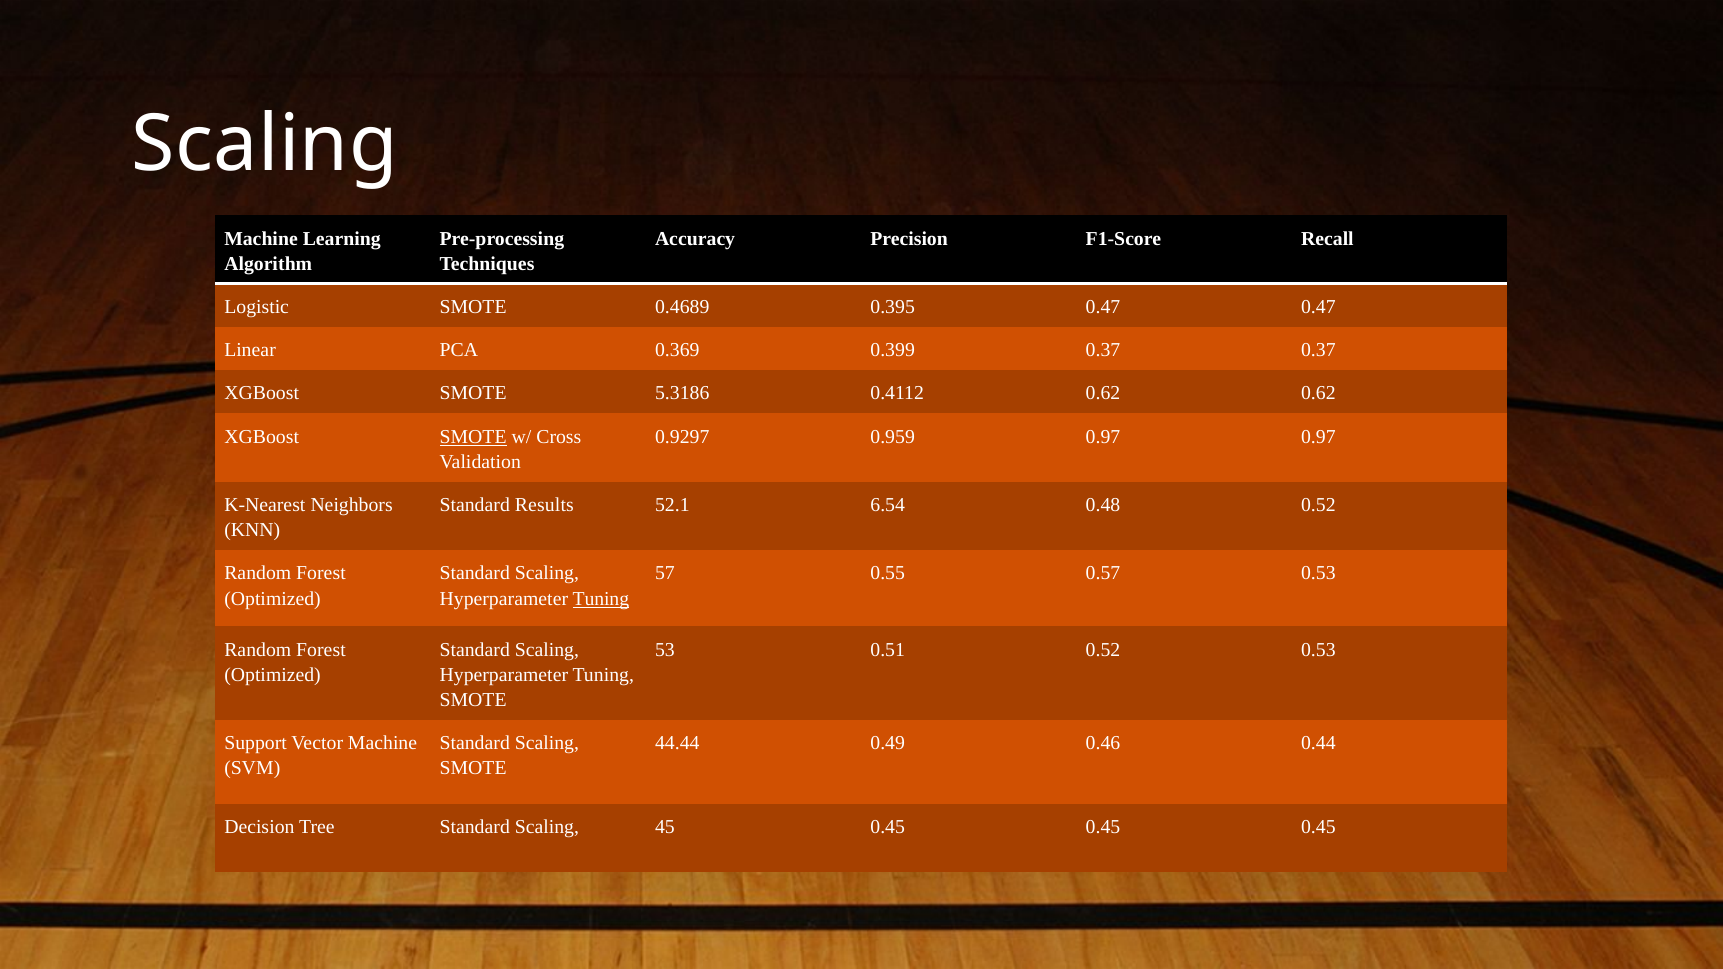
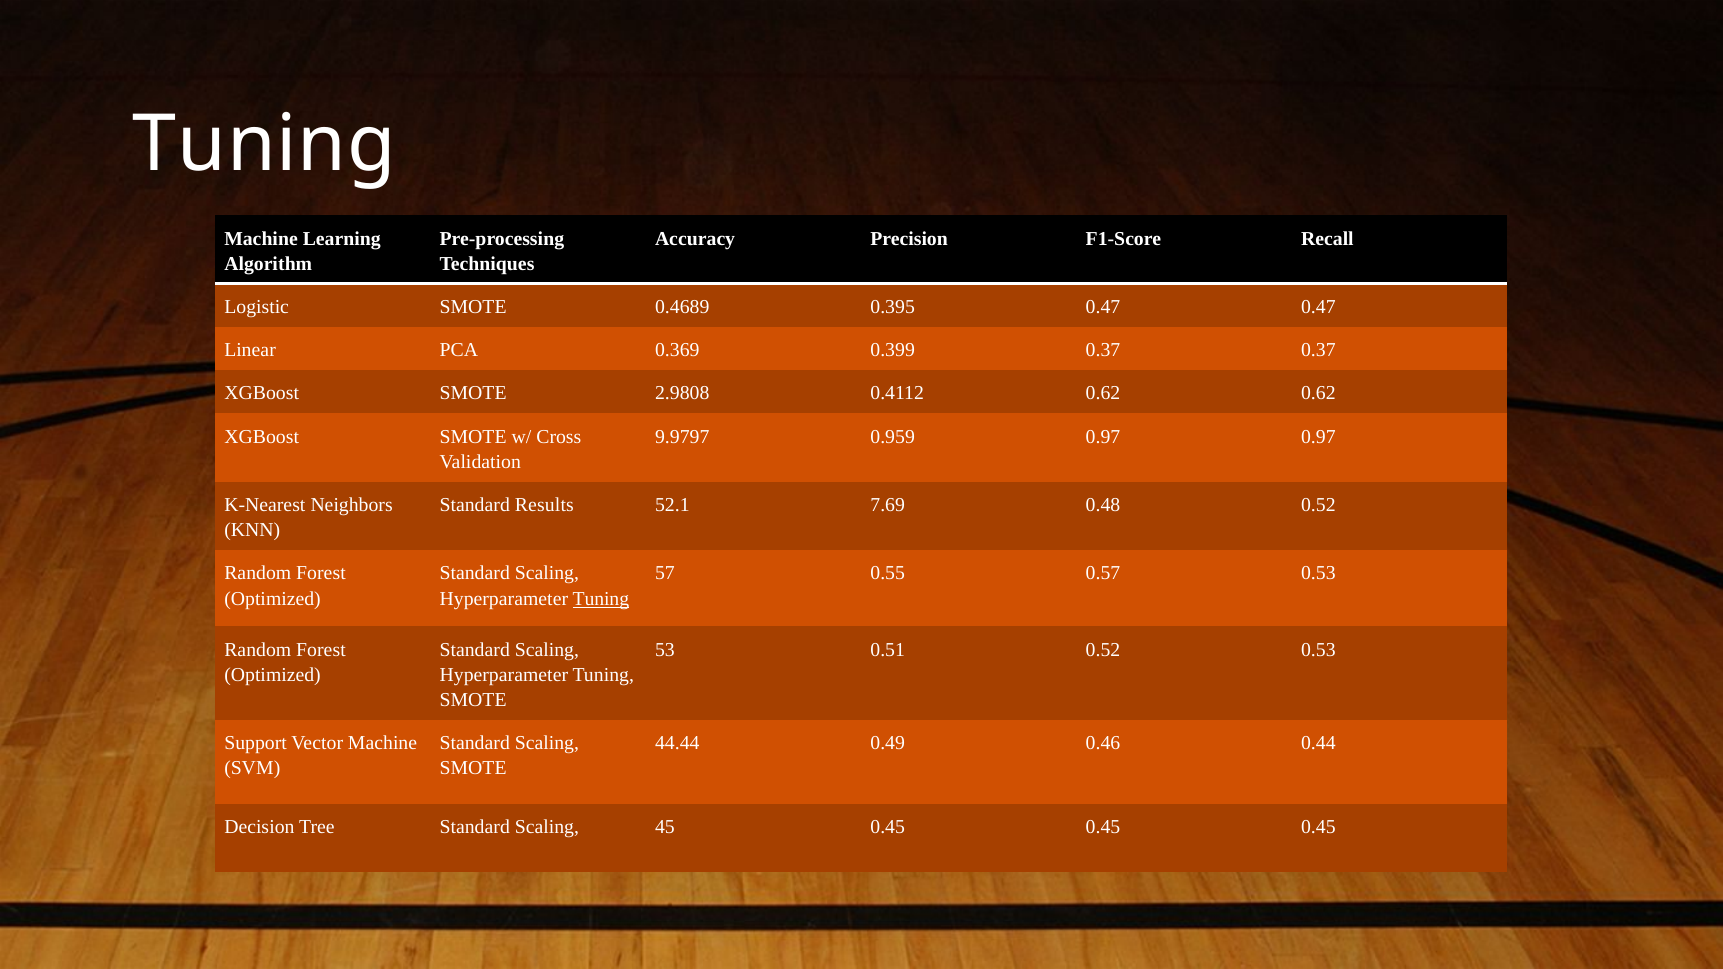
Scaling: Scaling -> Tuning (264, 144)
5.3186: 5.3186 -> 2.9808 (682, 394)
SMOTE underline: present -> none (473, 437)
0.9297: 0.9297 -> 9.9797 (682, 437)
6.54: 6.54 -> 7.69 (888, 505)
